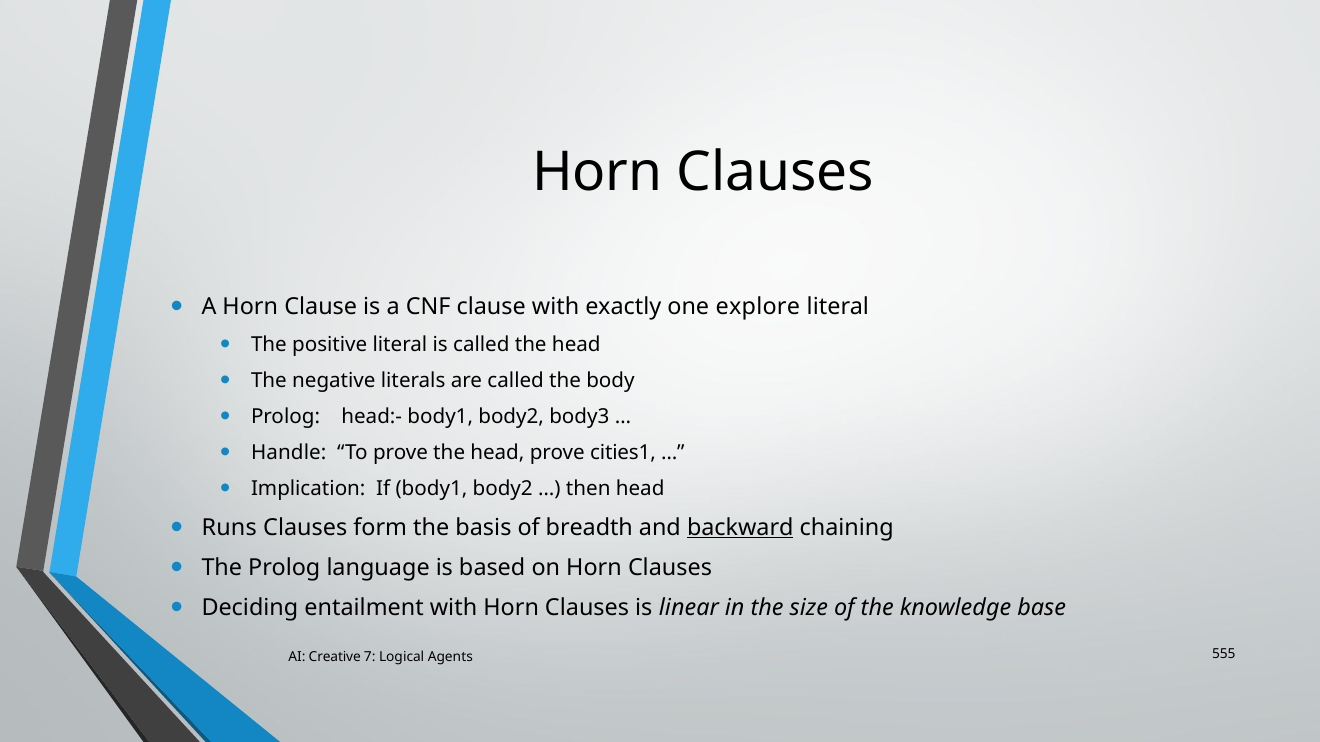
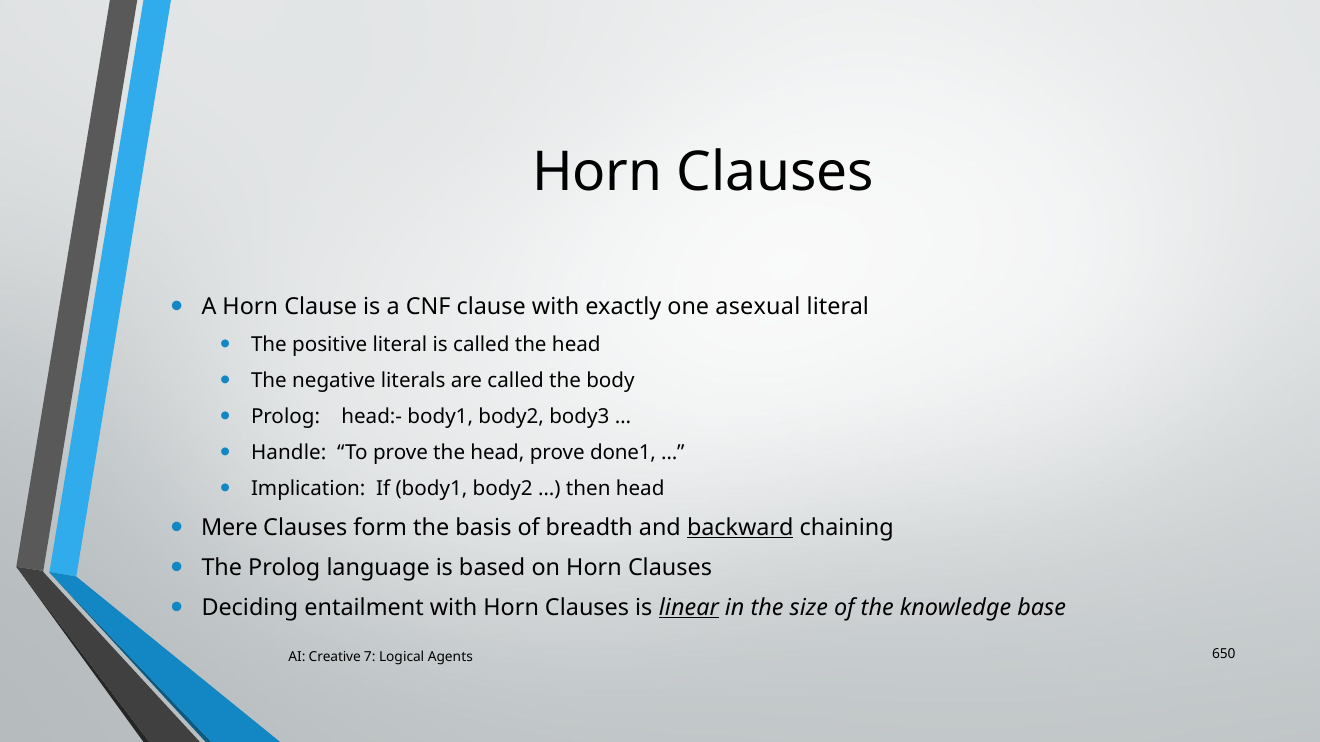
explore: explore -> asexual (758, 307)
cities1: cities1 -> done1 (623, 453)
Runs: Runs -> Mere (229, 528)
linear underline: none -> present (689, 608)
555: 555 -> 650 (1224, 655)
